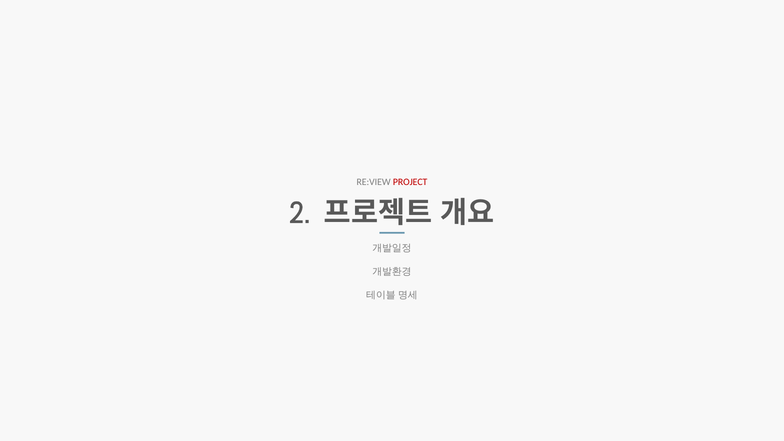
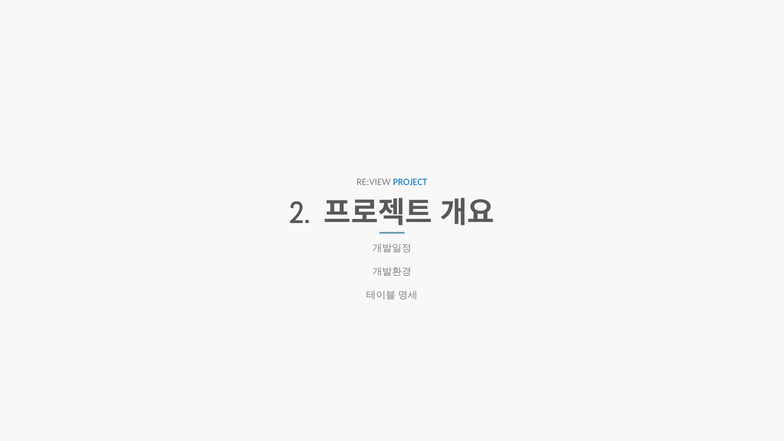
PROJECT colour: red -> blue (410, 182)
